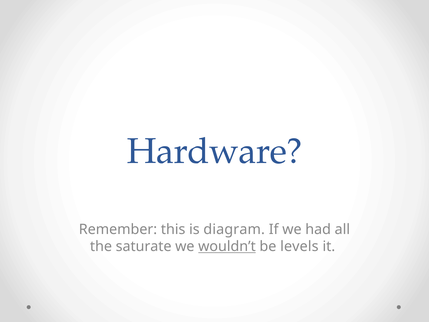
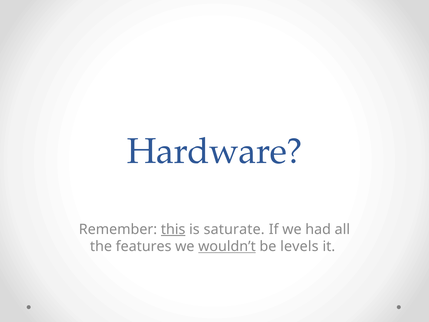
this underline: none -> present (173, 229)
diagram: diagram -> saturate (234, 229)
saturate: saturate -> features (144, 246)
